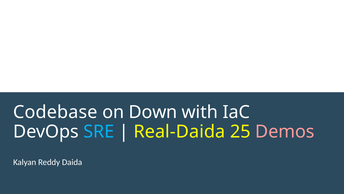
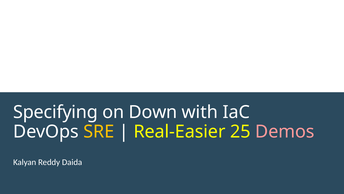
Codebase: Codebase -> Specifying (56, 112)
SRE colour: light blue -> yellow (99, 131)
Real-Daida: Real-Daida -> Real-Easier (179, 131)
